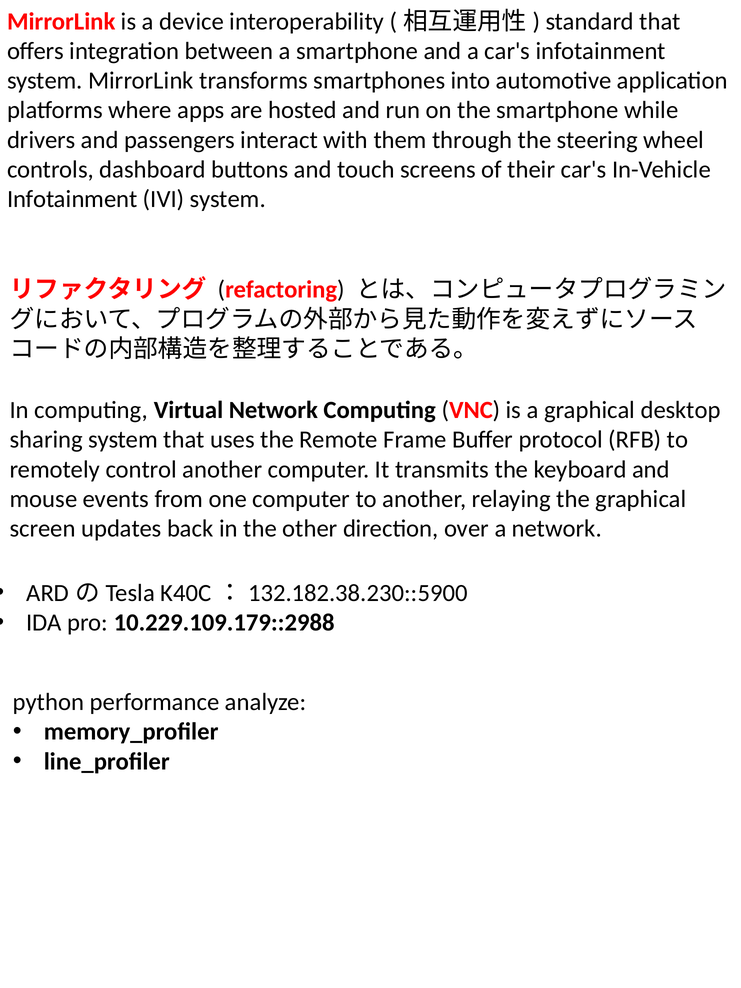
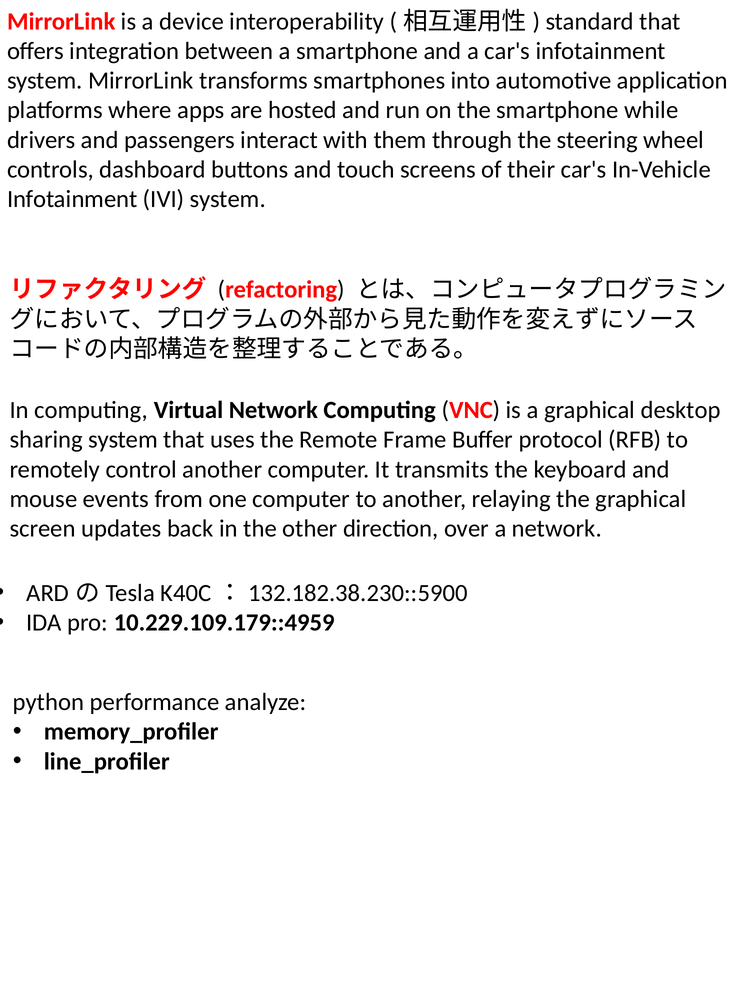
10.229.109.179::2988: 10.229.109.179::2988 -> 10.229.109.179::4959 (224, 623)
